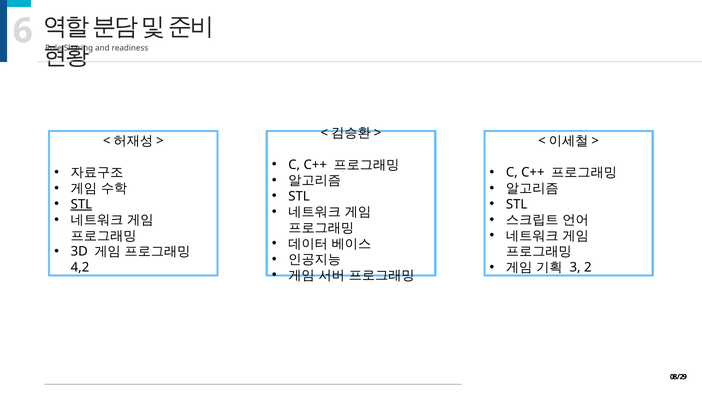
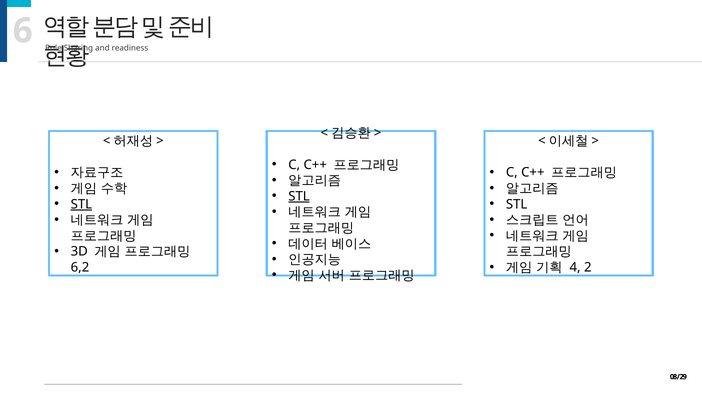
STL underline: none -> present (299, 196)
3: 3 -> 4 (575, 267)
4,2: 4,2 -> 6,2 (80, 267)
